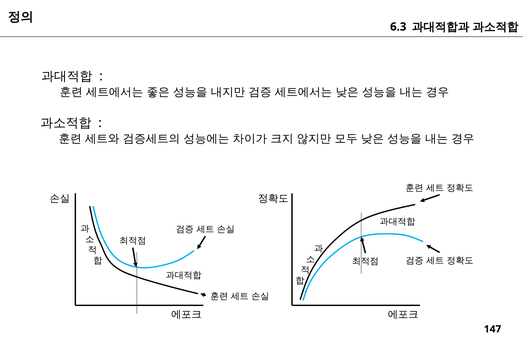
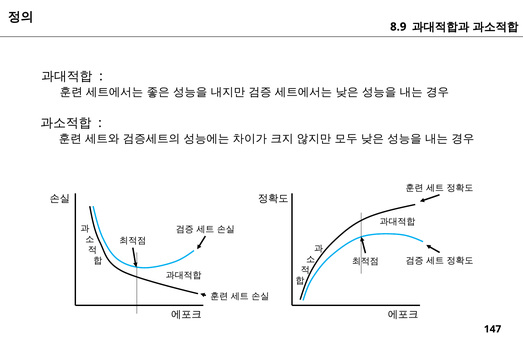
6.3: 6.3 -> 8.9 (398, 27)
